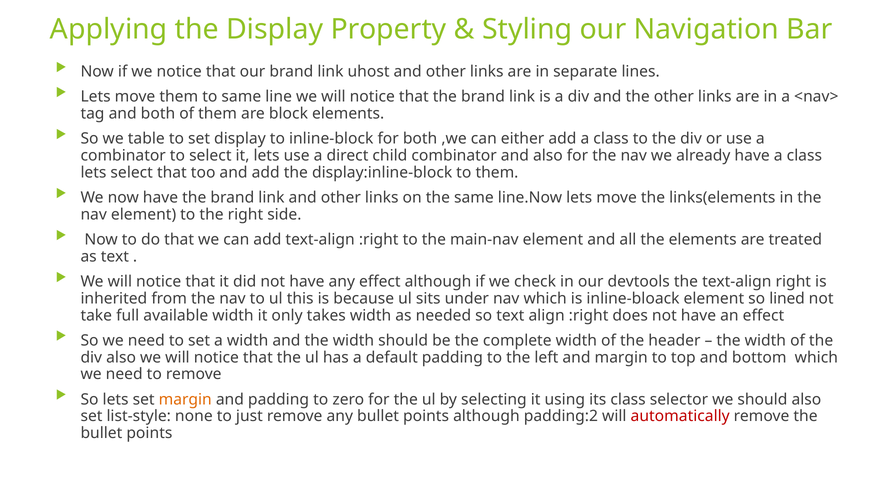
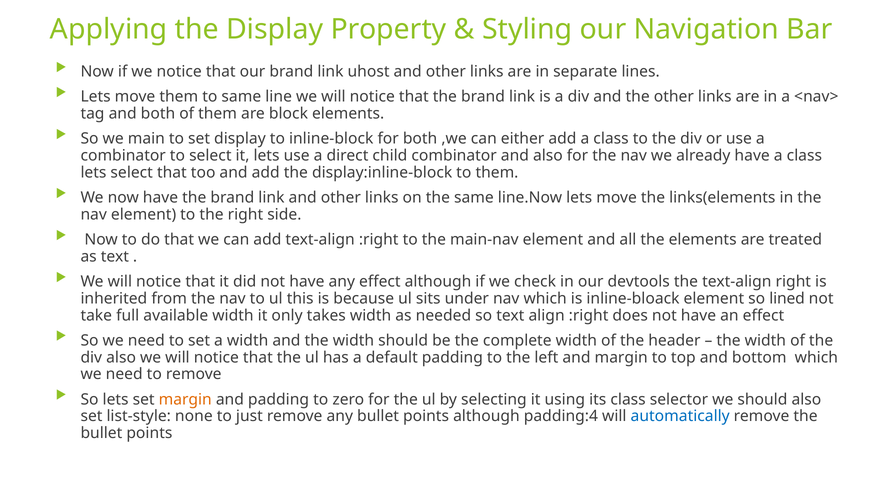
table: table -> main (146, 139)
padding:2: padding:2 -> padding:4 (561, 417)
automatically colour: red -> blue (680, 417)
